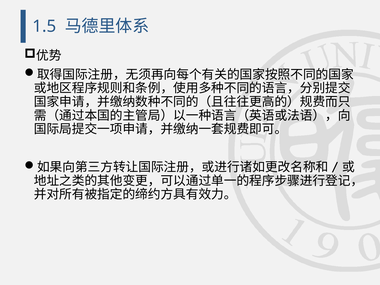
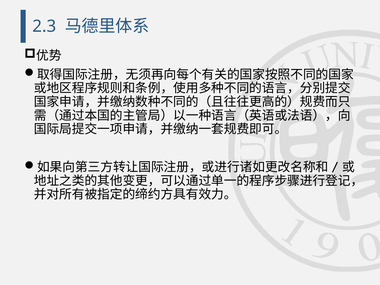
1.5: 1.5 -> 2.3 (44, 26)
